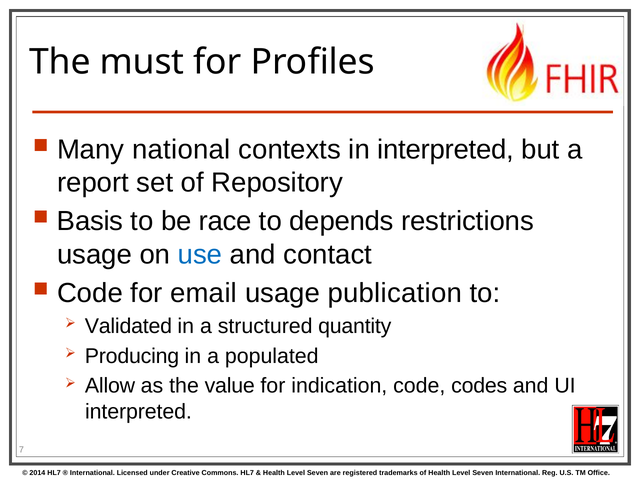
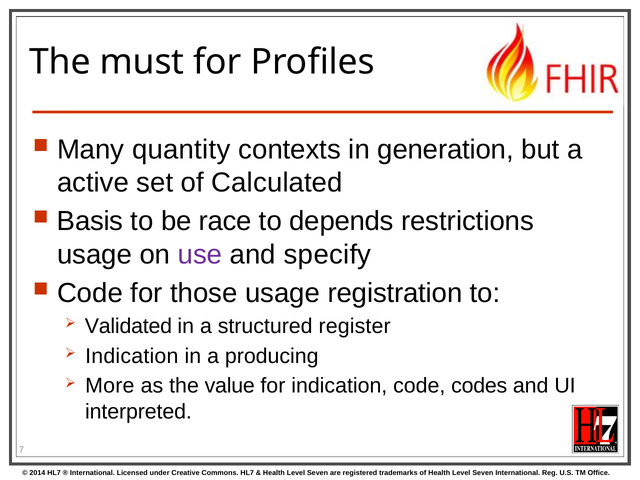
national: national -> quantity (181, 150)
in interpreted: interpreted -> generation (446, 150)
report: report -> active (93, 183)
Repository: Repository -> Calculated (277, 183)
use colour: blue -> purple (200, 254)
contact: contact -> specify (328, 254)
email: email -> those (204, 293)
publication: publication -> registration (395, 293)
quantity: quantity -> register (355, 326)
Producing: Producing -> Indication (132, 356)
populated: populated -> producing (272, 356)
Allow: Allow -> More (110, 386)
